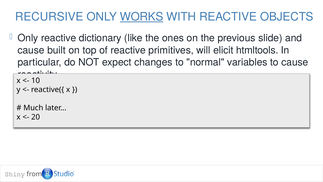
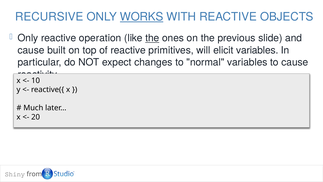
dictionary: dictionary -> operation (100, 38)
the underline: none -> present (152, 38)
elicit htmltools: htmltools -> variables (257, 50)
